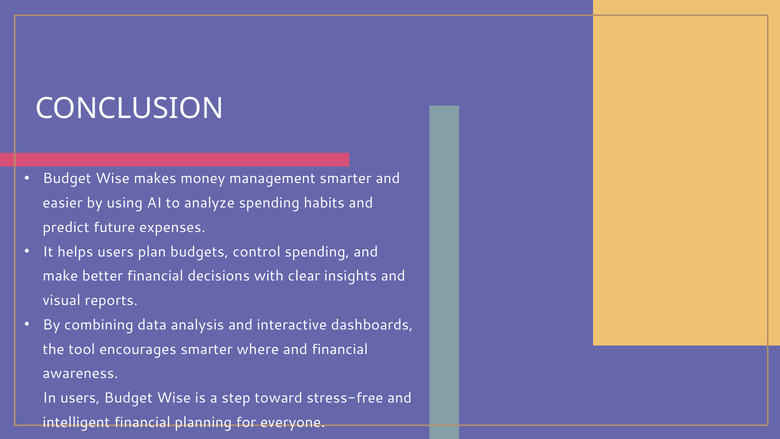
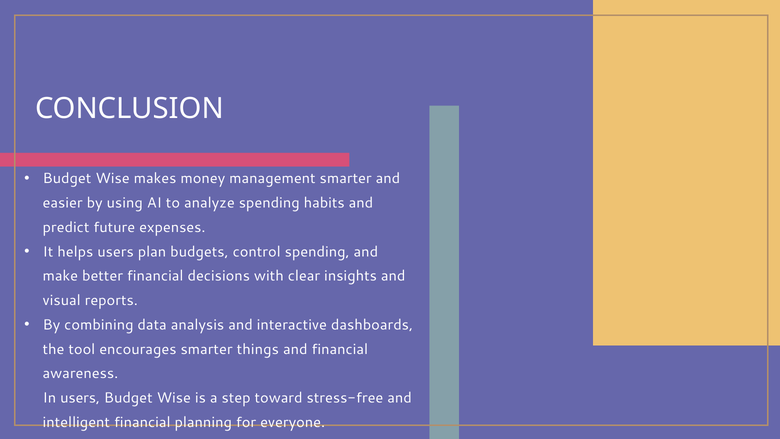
where: where -> things (258, 349)
